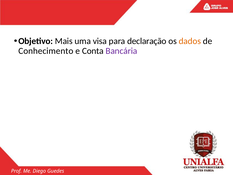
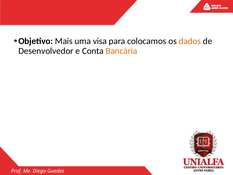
declaração: declaração -> colocamos (147, 41)
Conhecimento: Conhecimento -> Desenvolvedor (46, 51)
Bancária colour: purple -> orange (121, 51)
